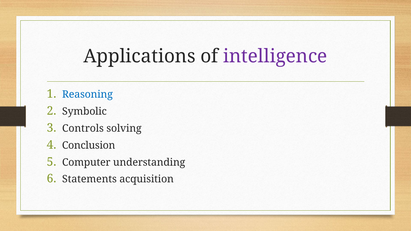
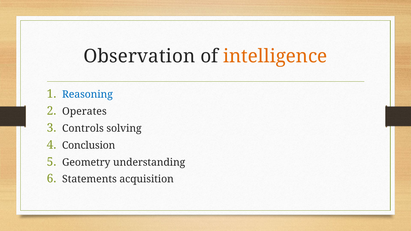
Applications: Applications -> Observation (139, 56)
intelligence colour: purple -> orange (275, 56)
Symbolic: Symbolic -> Operates (84, 112)
Computer: Computer -> Geometry (86, 162)
